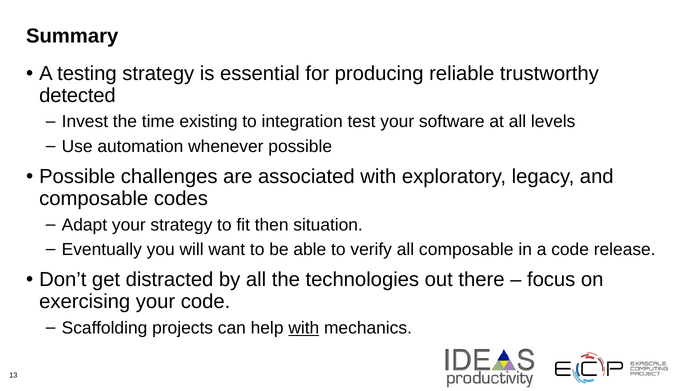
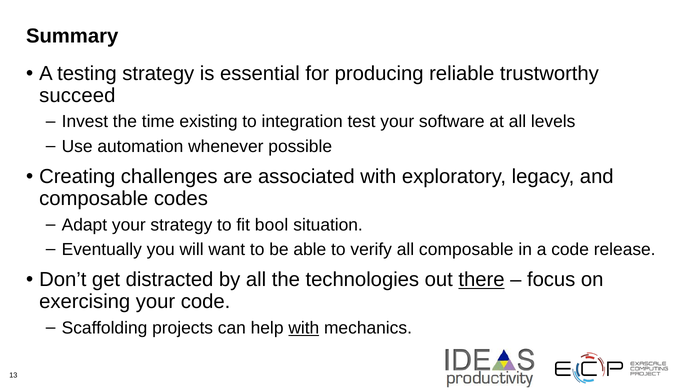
detected: detected -> succeed (77, 96)
Possible: Possible -> Creating (77, 177)
then: then -> bool (272, 225)
there underline: none -> present (482, 280)
